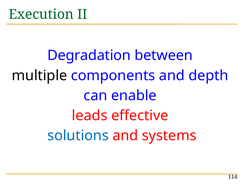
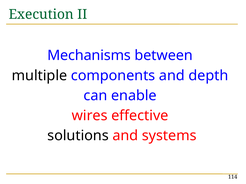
Degradation: Degradation -> Mechanisms (89, 56)
leads: leads -> wires (90, 116)
solutions colour: blue -> black (78, 136)
